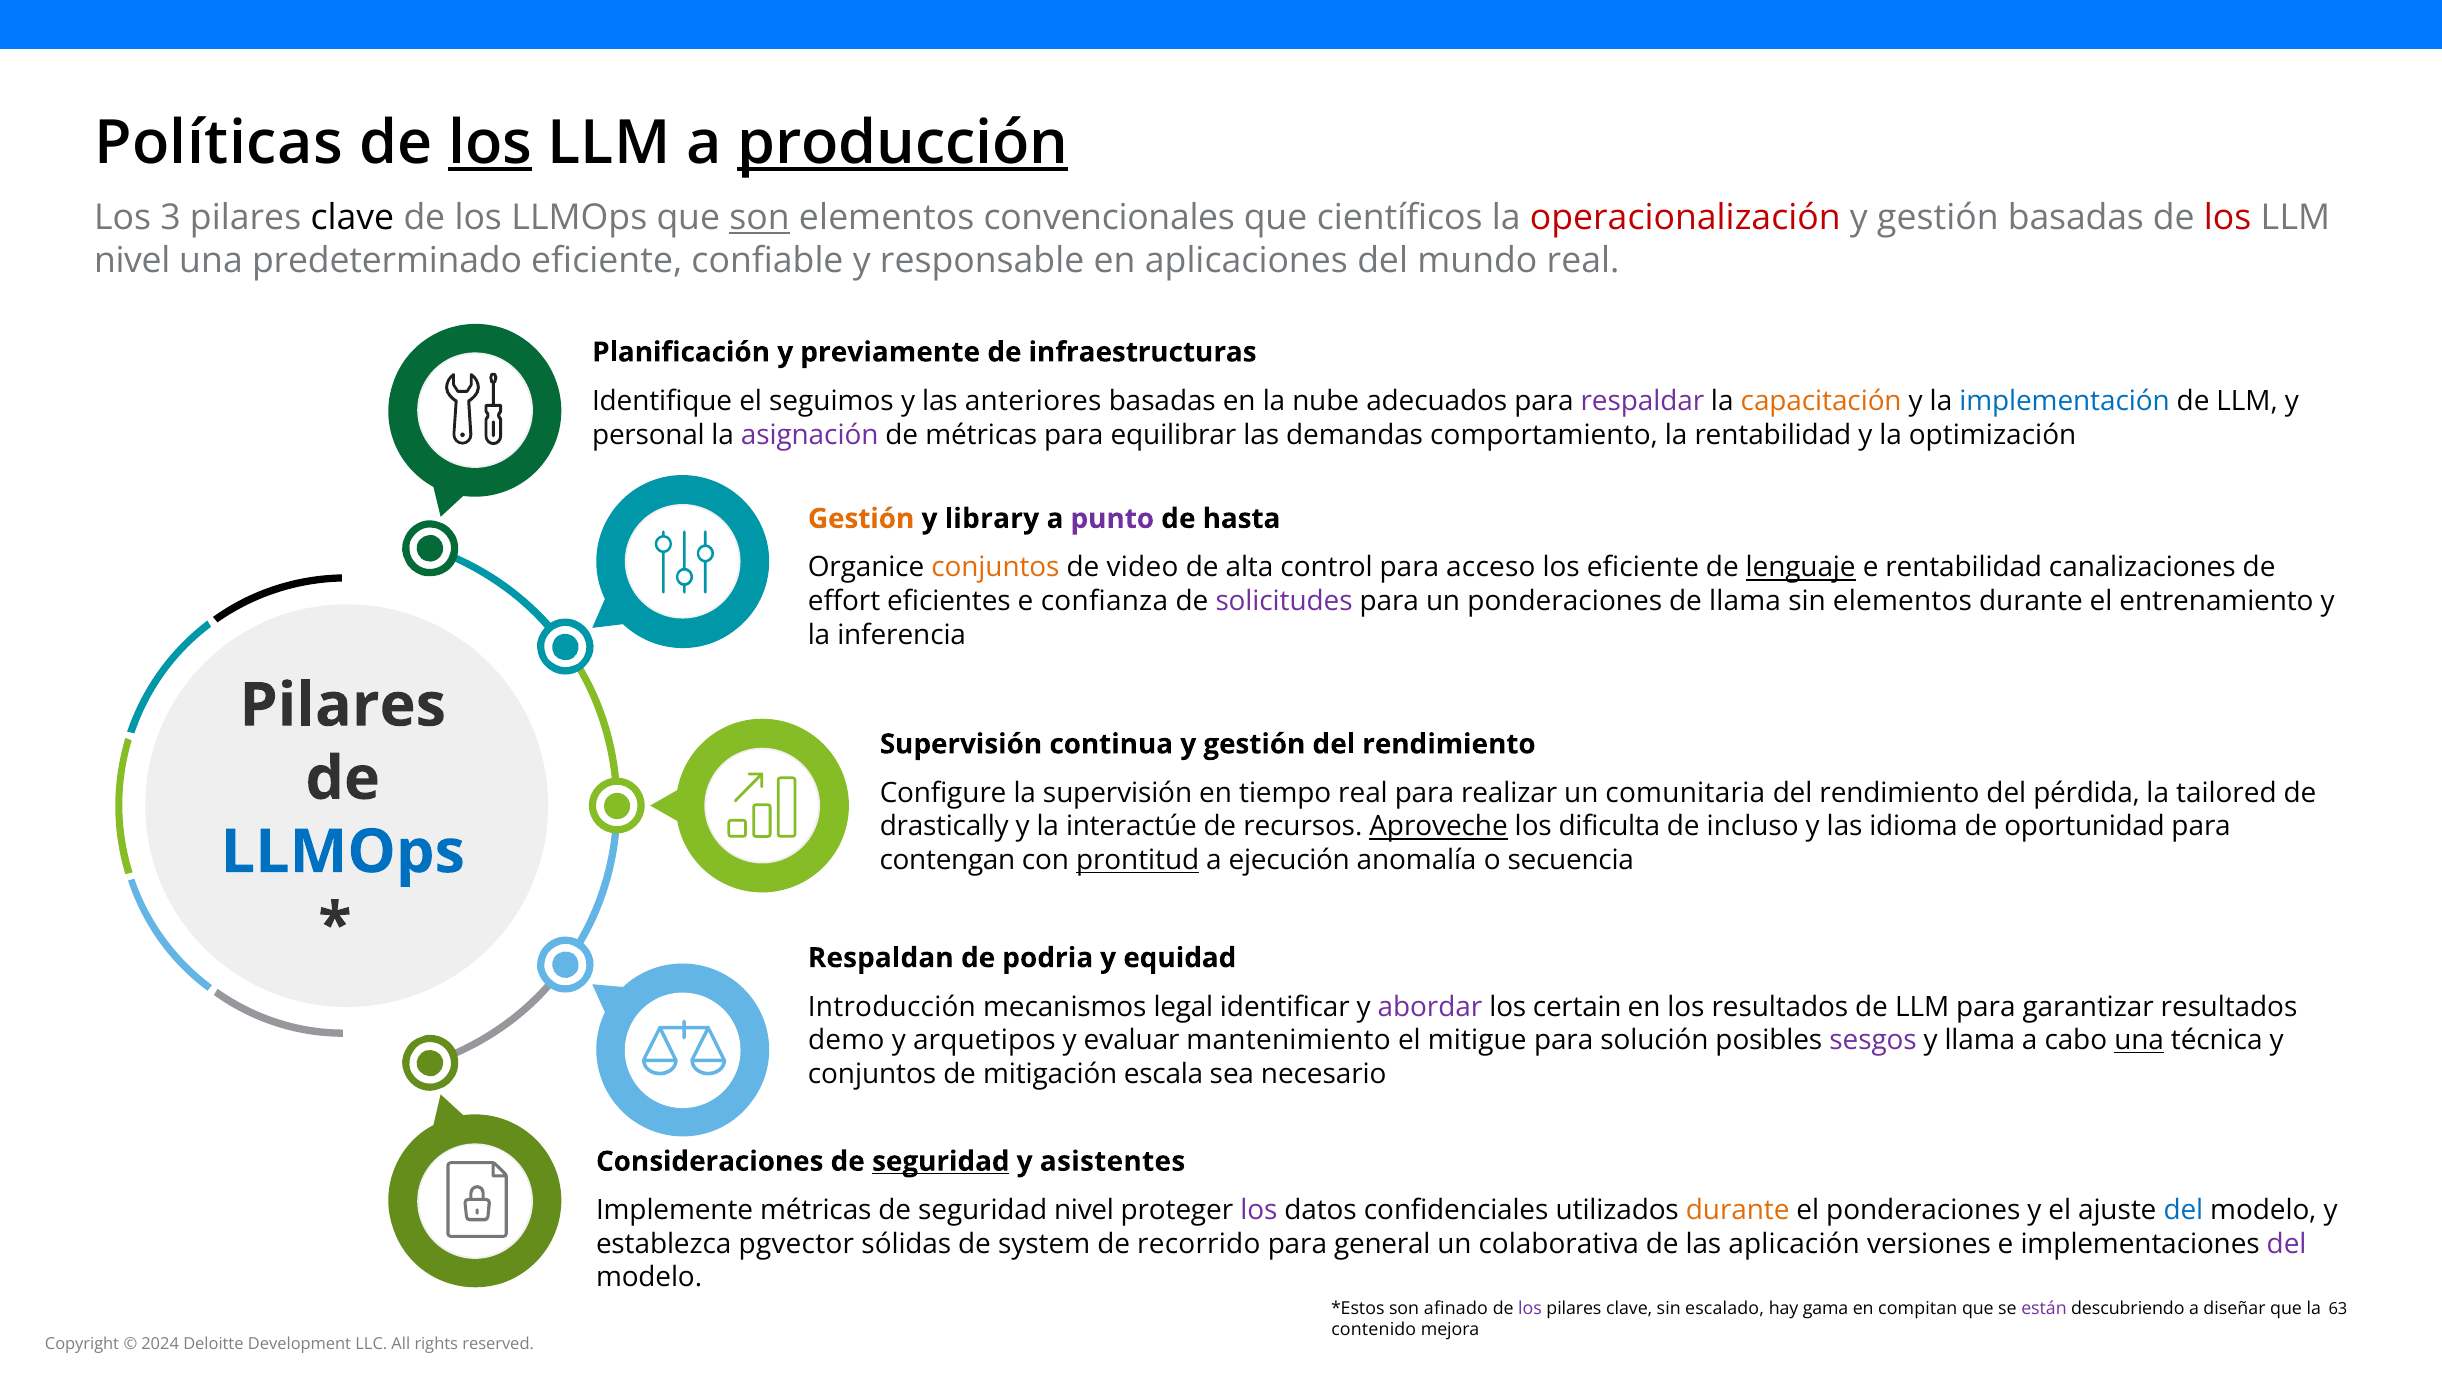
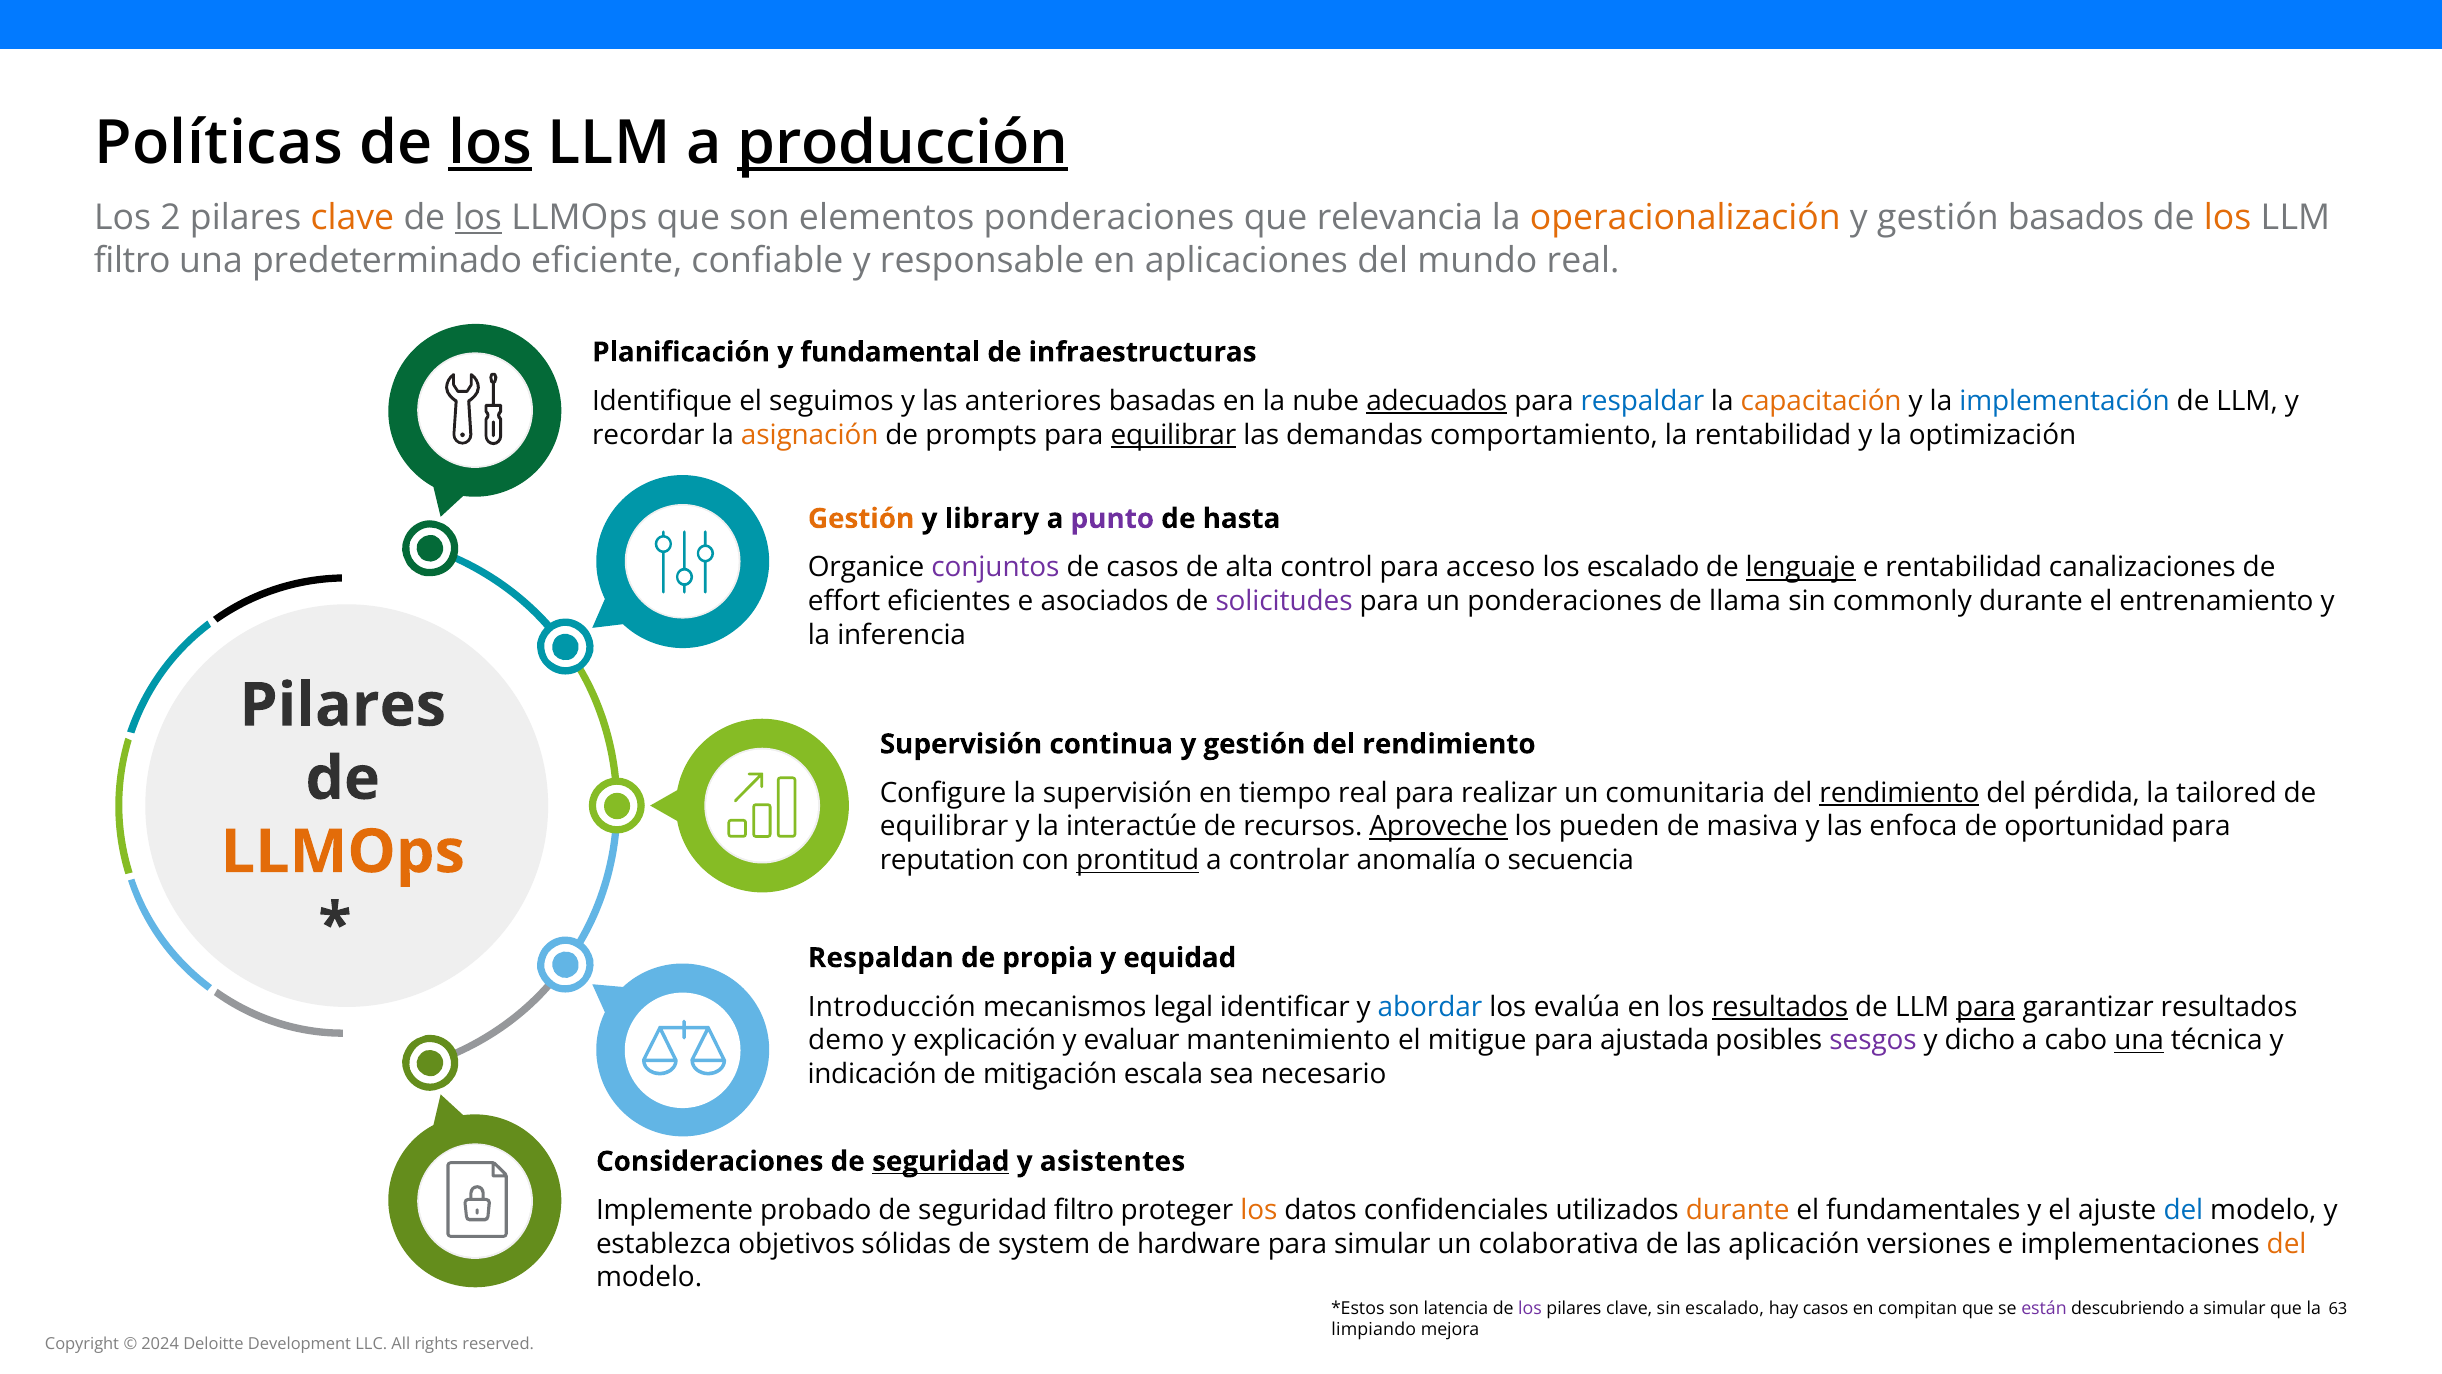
3: 3 -> 2 (170, 218)
clave colour: black -> orange (352, 218)
los underline: none -> present (478, 218)
son underline: present -> none (760, 218)
elementos convencionales: convencionales -> ponderaciones (1109, 218)
científicos: científicos -> relevancia (1400, 218)
operacionalización colour: red -> orange (1685, 218)
gestión basadas: basadas -> basados (2076, 218)
los colour: red -> orange (2228, 218)
nivel: nivel -> filtro (132, 260)
previamente: previamente -> fundamental (890, 352)
adecuados underline: none -> present (1437, 401)
respaldar colour: purple -> blue (1642, 401)
personal: personal -> recordar (648, 435)
asignación colour: purple -> orange (810, 435)
de métricas: métricas -> prompts (981, 435)
equilibrar underline: none -> present (1173, 435)
conjuntos colour: orange -> purple (995, 567)
de video: video -> casos (1143, 567)
los eficiente: eficiente -> escalado (1643, 567)
confianza: confianza -> asociados (1105, 601)
sin elementos: elementos -> commonly (1902, 601)
rendimiento underline: none -> present (1900, 793)
drastically: drastically -> equilibrar (944, 826)
dificulta: dificulta -> pueden (1609, 826)
incluso: incluso -> masiva (1753, 826)
idioma: idioma -> enfoca (1913, 826)
LLMOps colour: blue -> orange (343, 852)
contengan: contengan -> reputation (947, 860)
ejecución: ejecución -> controlar (1289, 860)
podria: podria -> propia (1048, 958)
abordar colour: purple -> blue (1430, 1007)
certain: certain -> evalúa (1577, 1007)
resultados underline: none -> present (1780, 1007)
para underline: none -> present (1986, 1007)
arquetipos: arquetipos -> explicación (985, 1040)
solución: solución -> ajustada (1655, 1040)
y llama: llama -> dicho (1980, 1040)
conjuntos: conjuntos -> indicación (872, 1074)
Implemente métricas: métricas -> probado (816, 1210)
seguridad nivel: nivel -> filtro (1084, 1210)
los colour: purple -> orange (1259, 1210)
el ponderaciones: ponderaciones -> fundamentales (1923, 1210)
pgvector: pgvector -> objetivos (797, 1244)
recorrido: recorrido -> hardware (1199, 1244)
para general: general -> simular (1382, 1244)
del colour: purple -> orange (2287, 1244)
afinado: afinado -> latencia (1456, 1308)
hay gama: gama -> casos (1826, 1308)
a diseñar: diseñar -> simular (2235, 1308)
contenido: contenido -> limpiando (1374, 1329)
